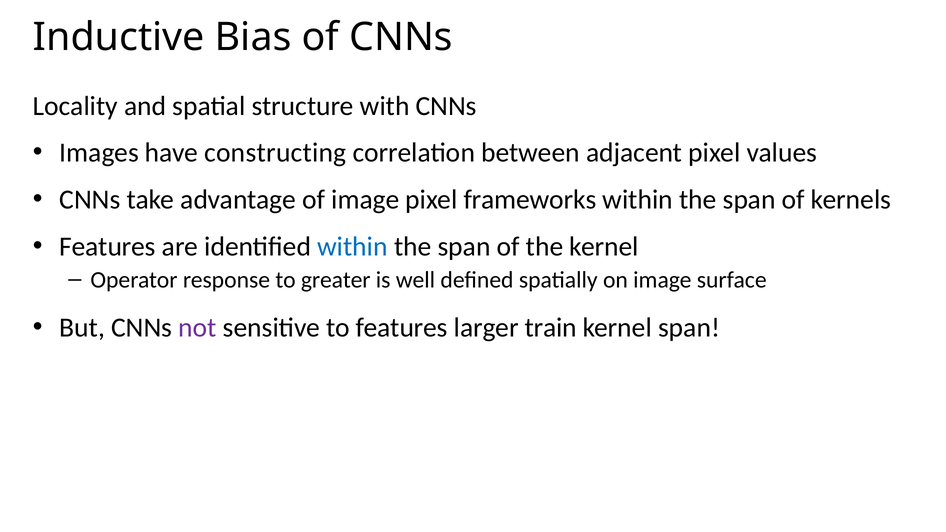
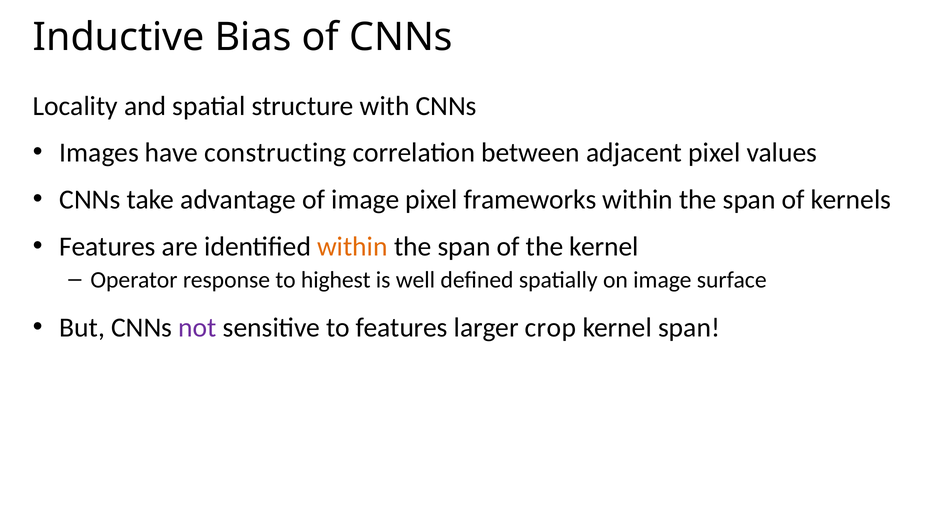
within colour: blue -> orange (353, 247)
greater: greater -> highest (336, 280)
train: train -> crop (551, 328)
